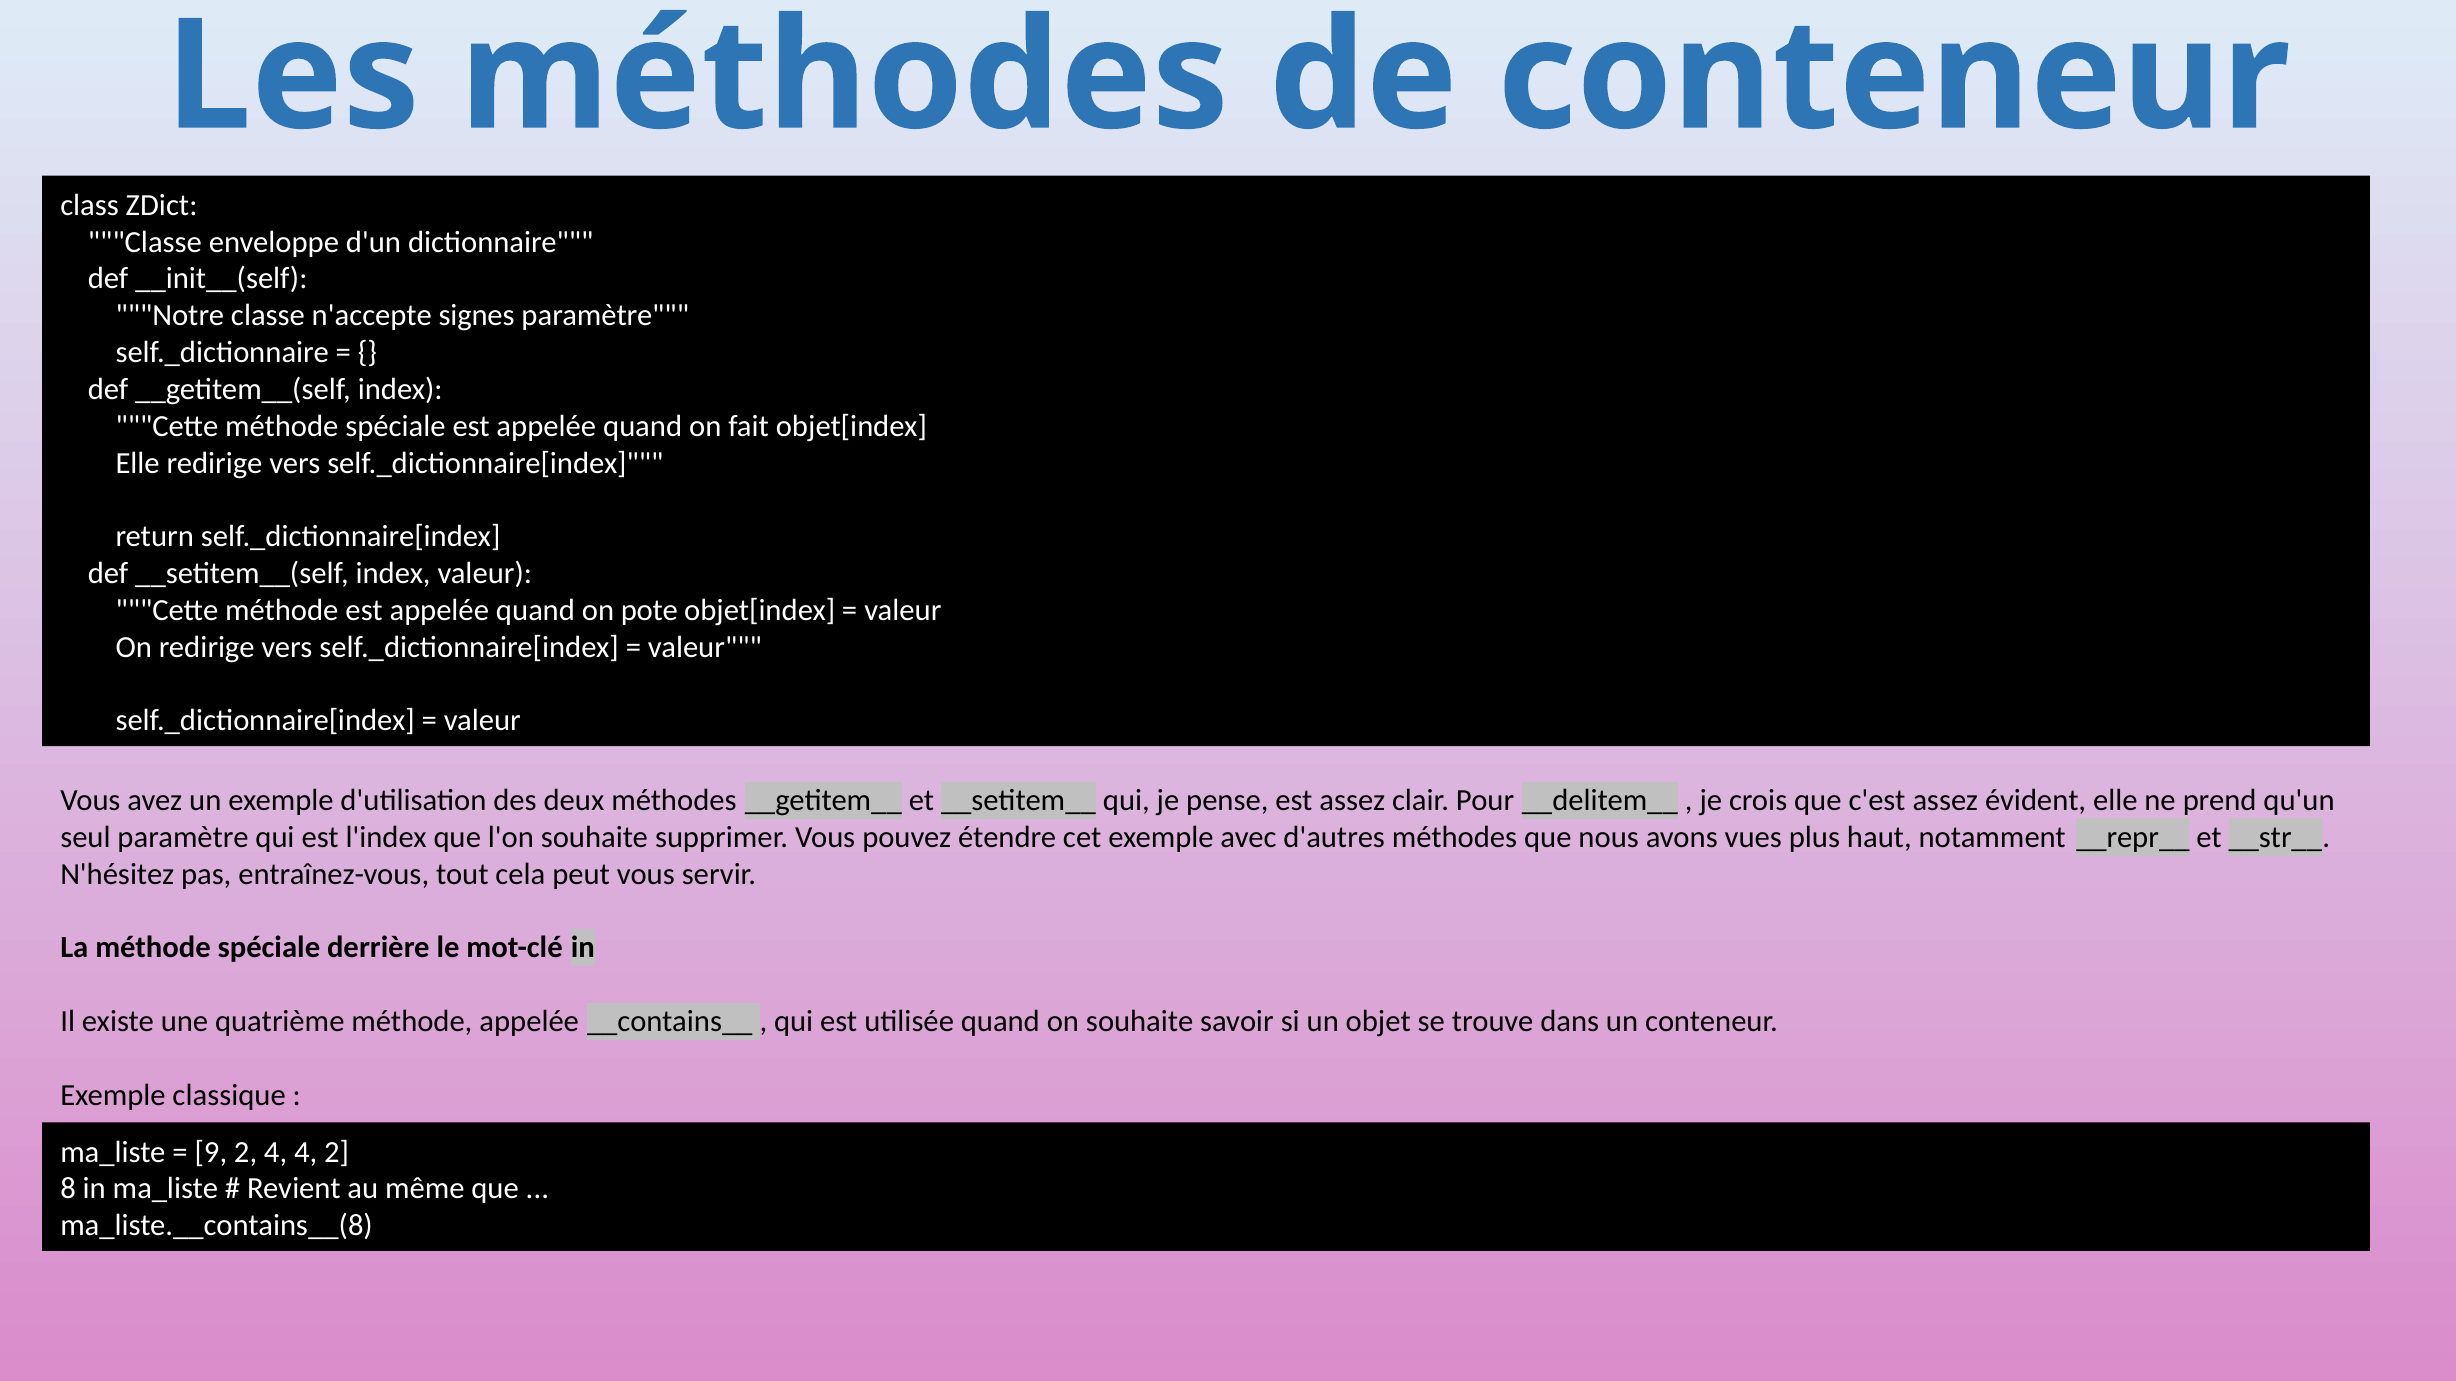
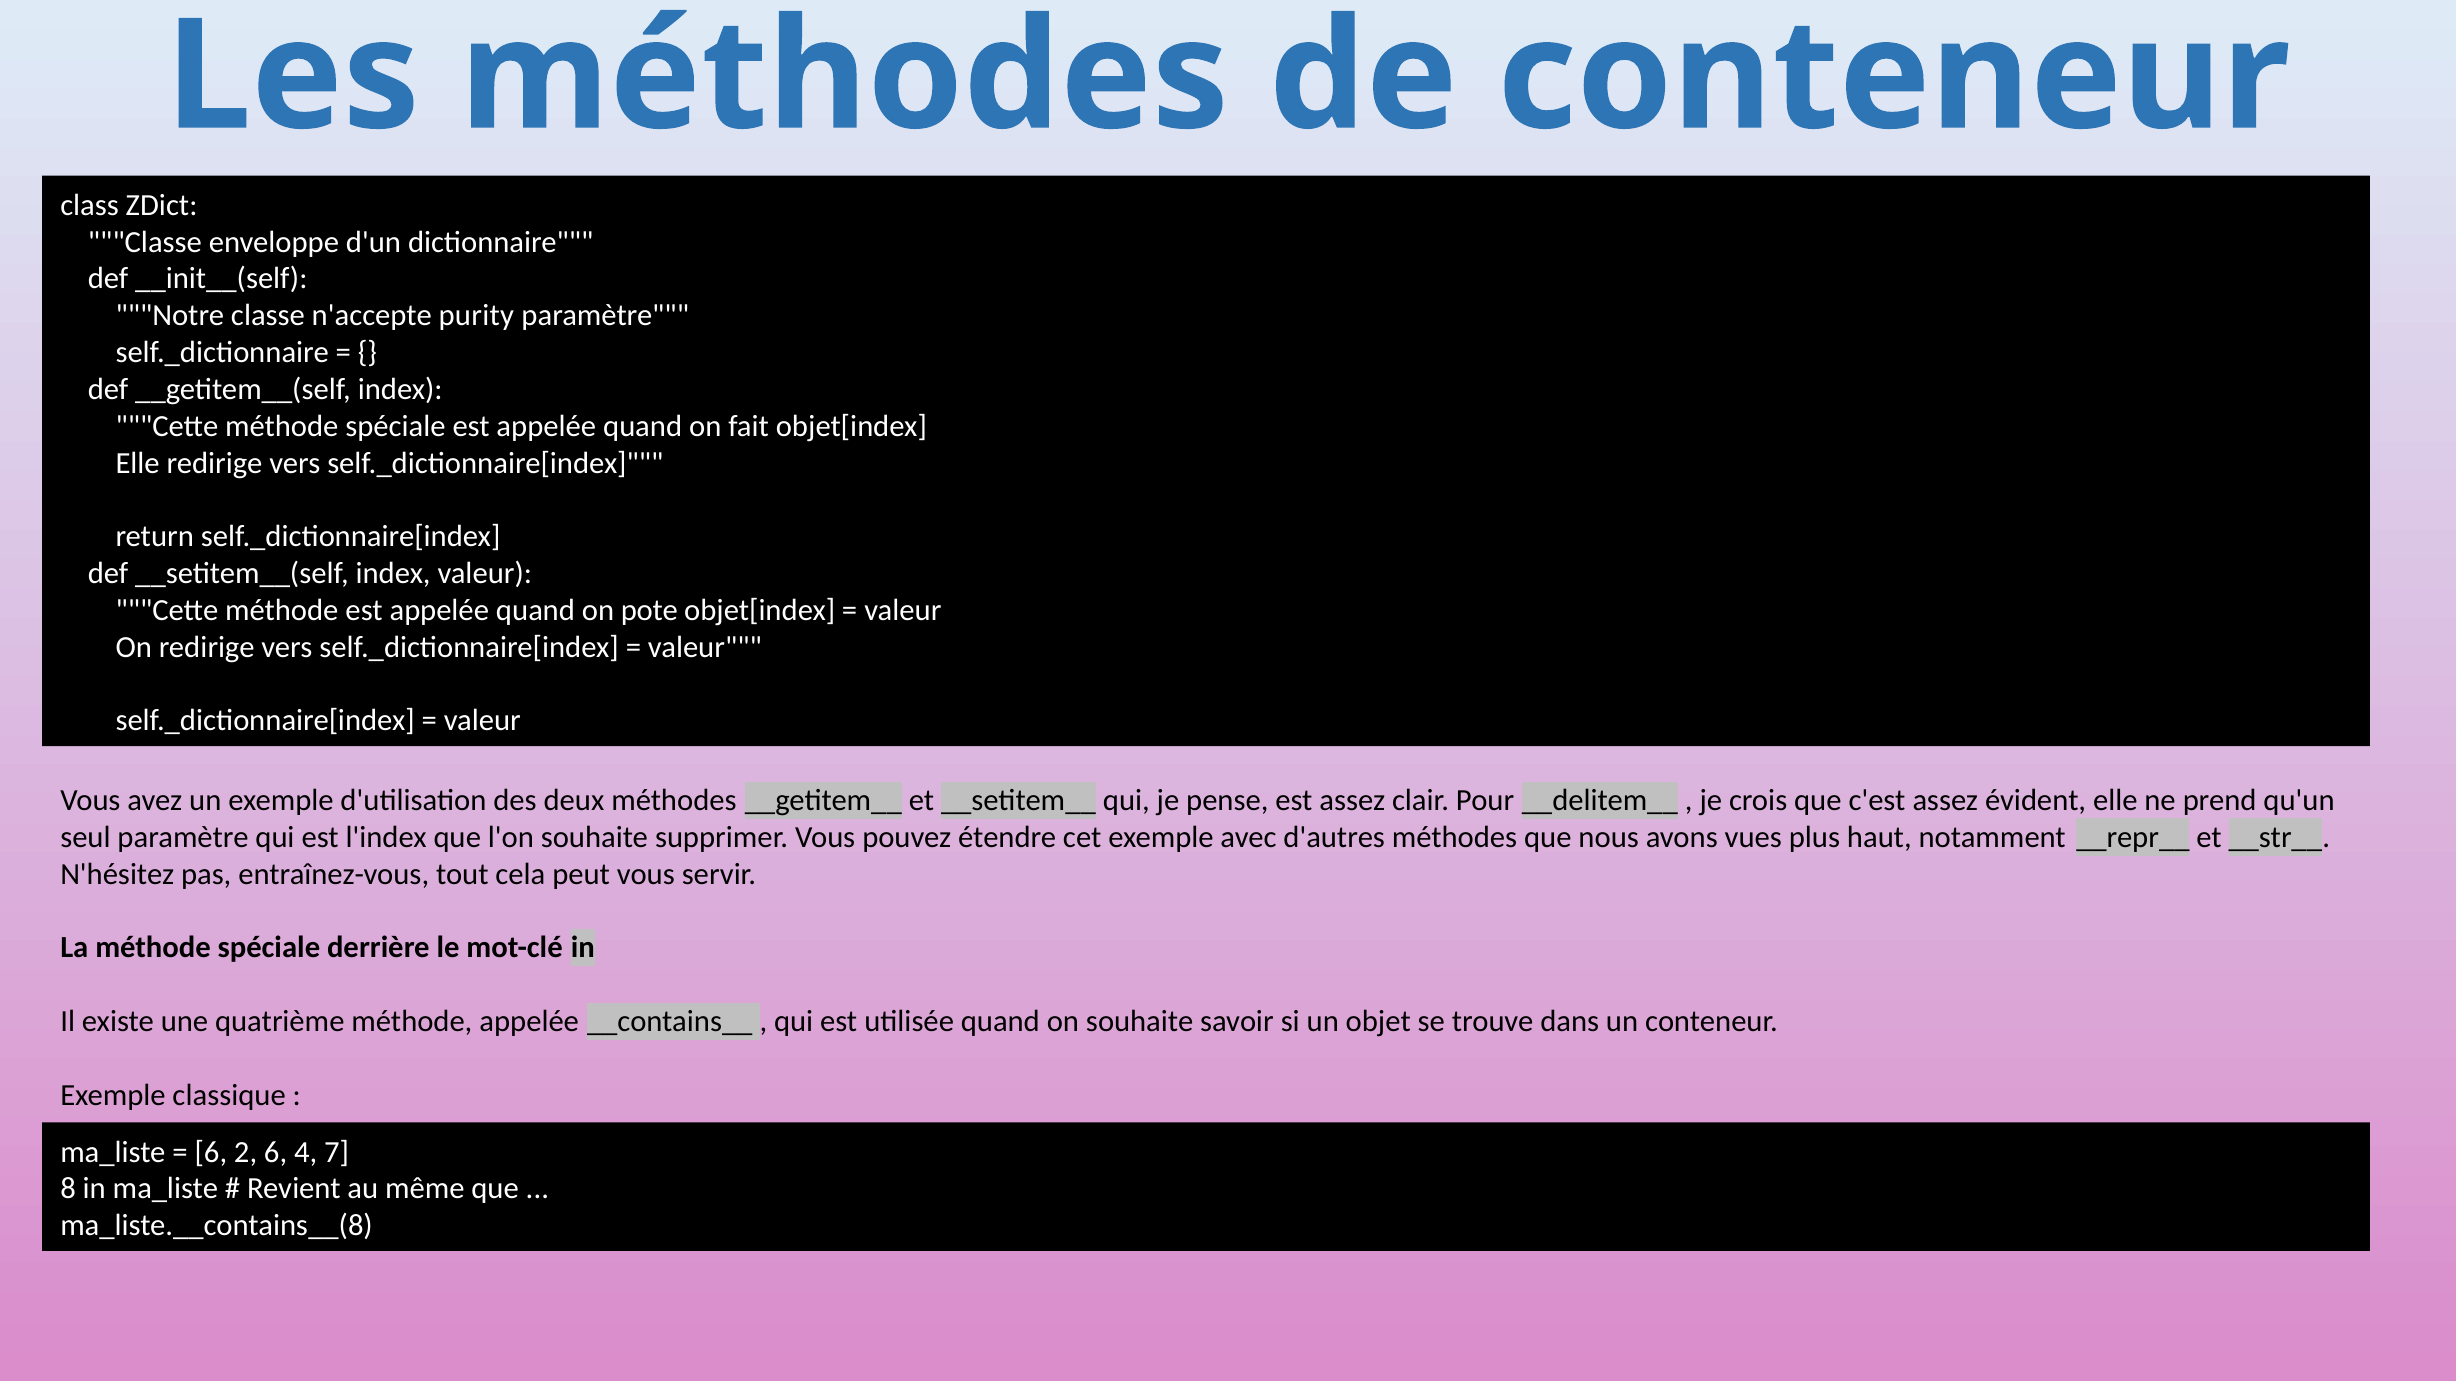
signes: signes -> purity (476, 316)
9: 9 -> 6 (211, 1152)
2 4: 4 -> 6 (276, 1152)
4 2: 2 -> 7 (337, 1152)
